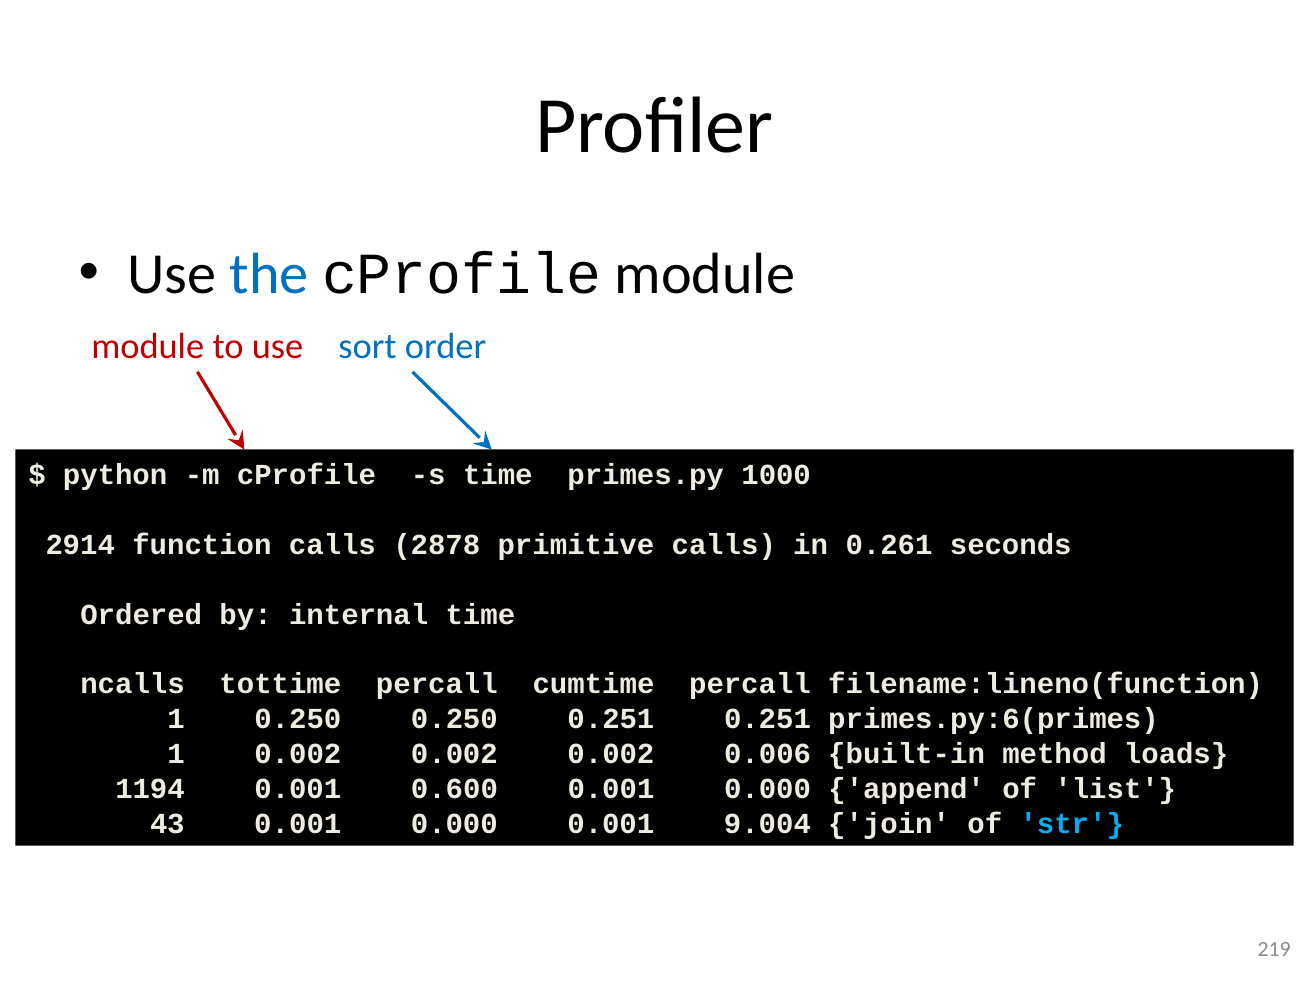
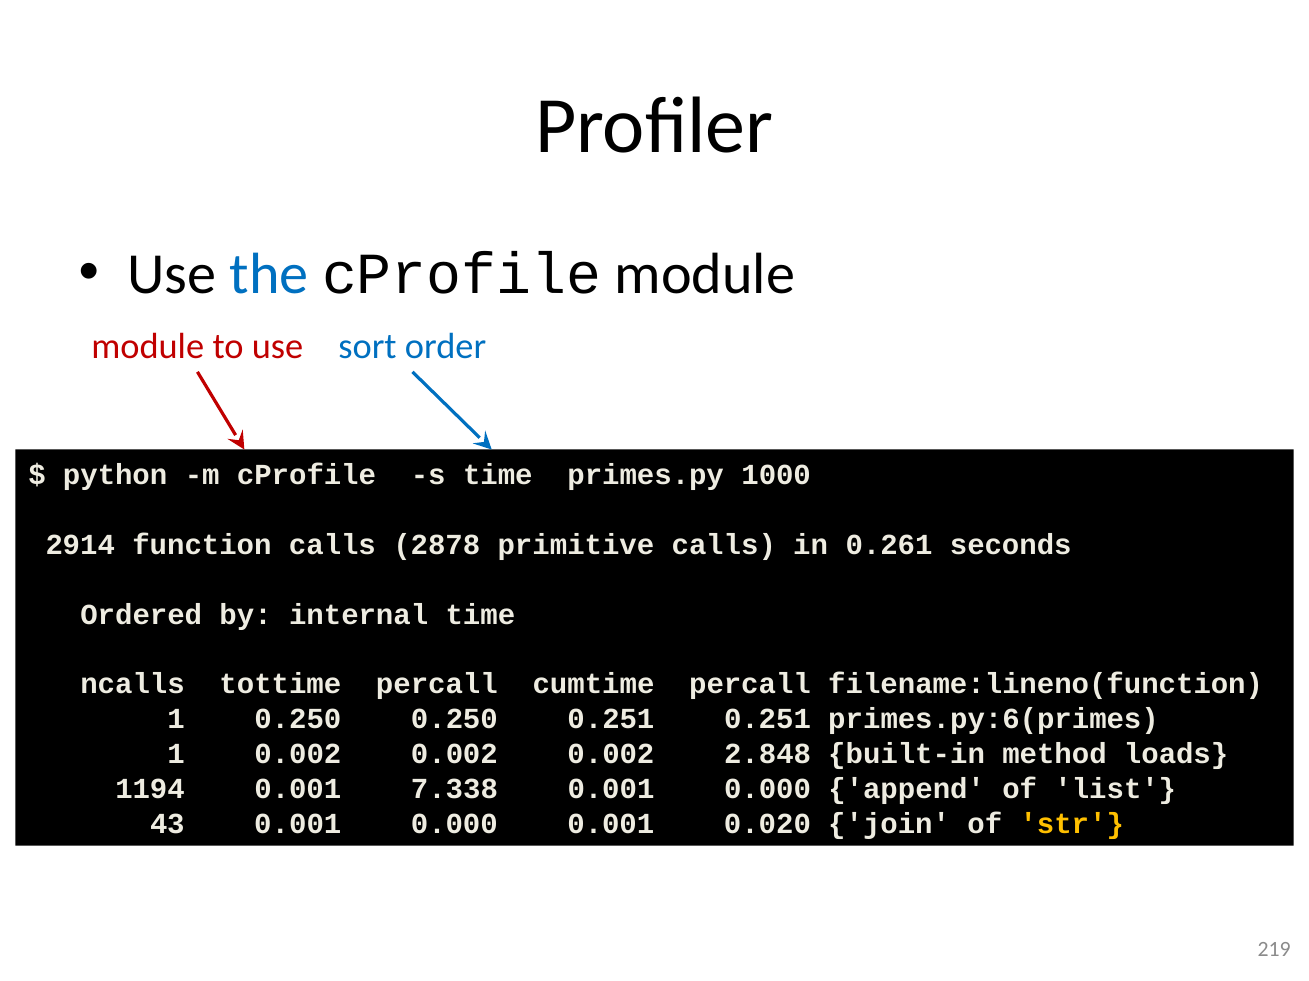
0.006: 0.006 -> 2.848 (768, 755)
0.600: 0.600 -> 7.338 (454, 790)
9.004: 9.004 -> 0.020 (767, 824)
str colour: light blue -> yellow (1072, 824)
